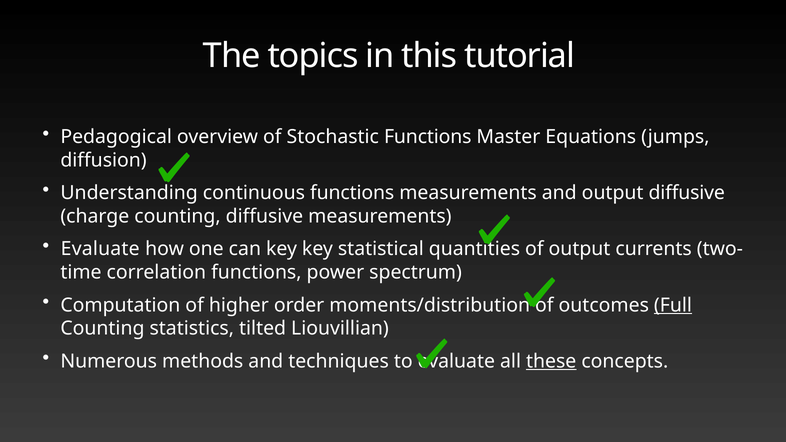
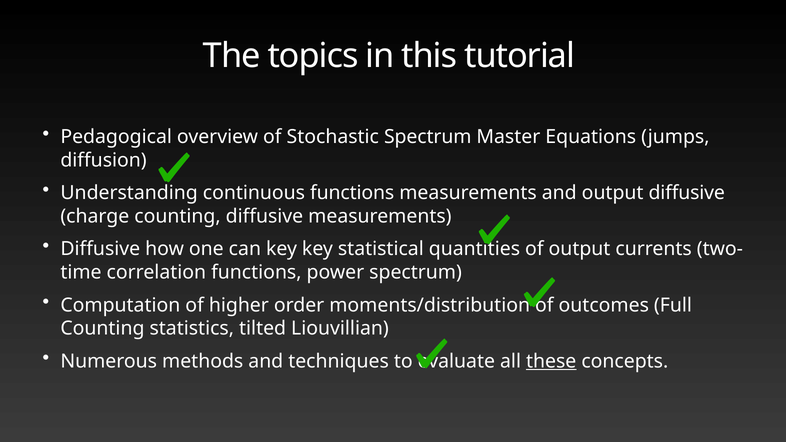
Stochastic Functions: Functions -> Spectrum (428, 137)
Evaluate: Evaluate -> Diffusive (100, 249)
Full underline: present -> none (673, 305)
